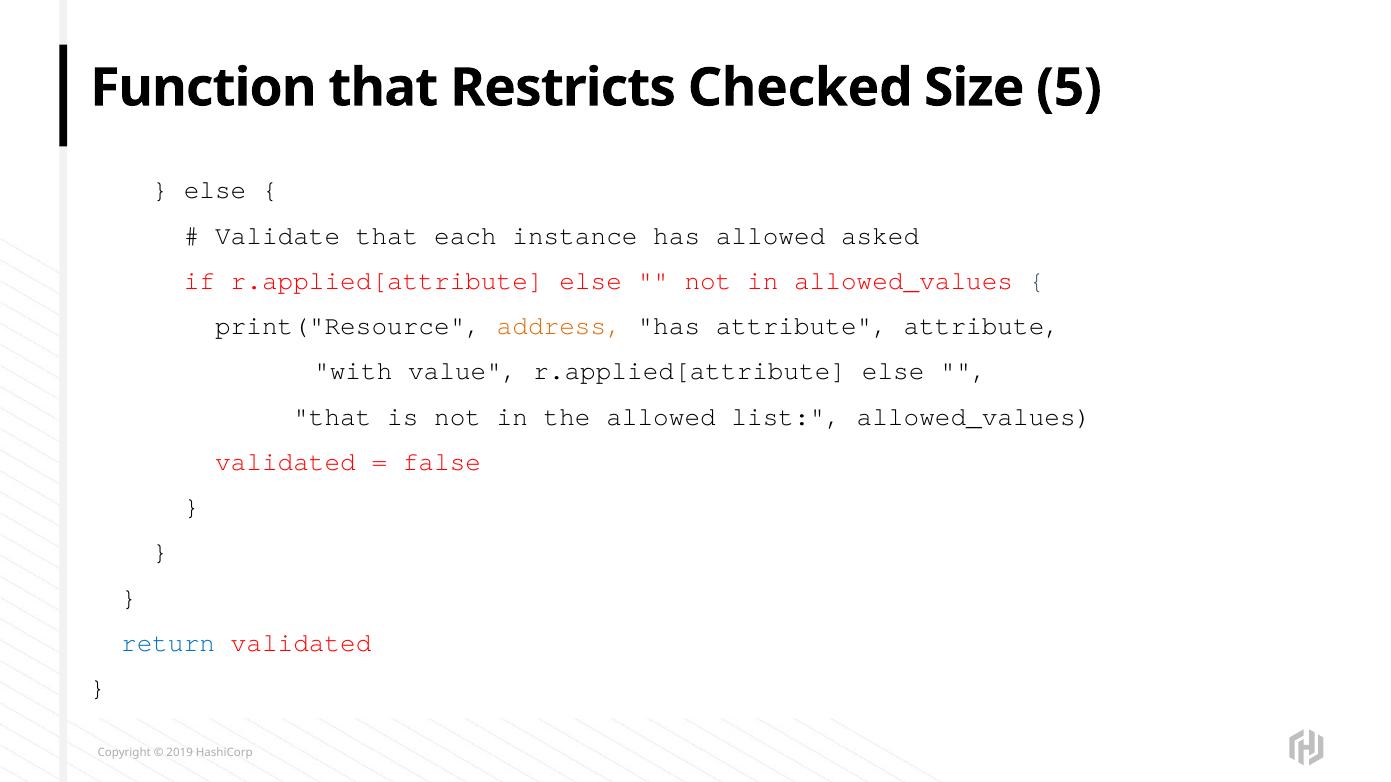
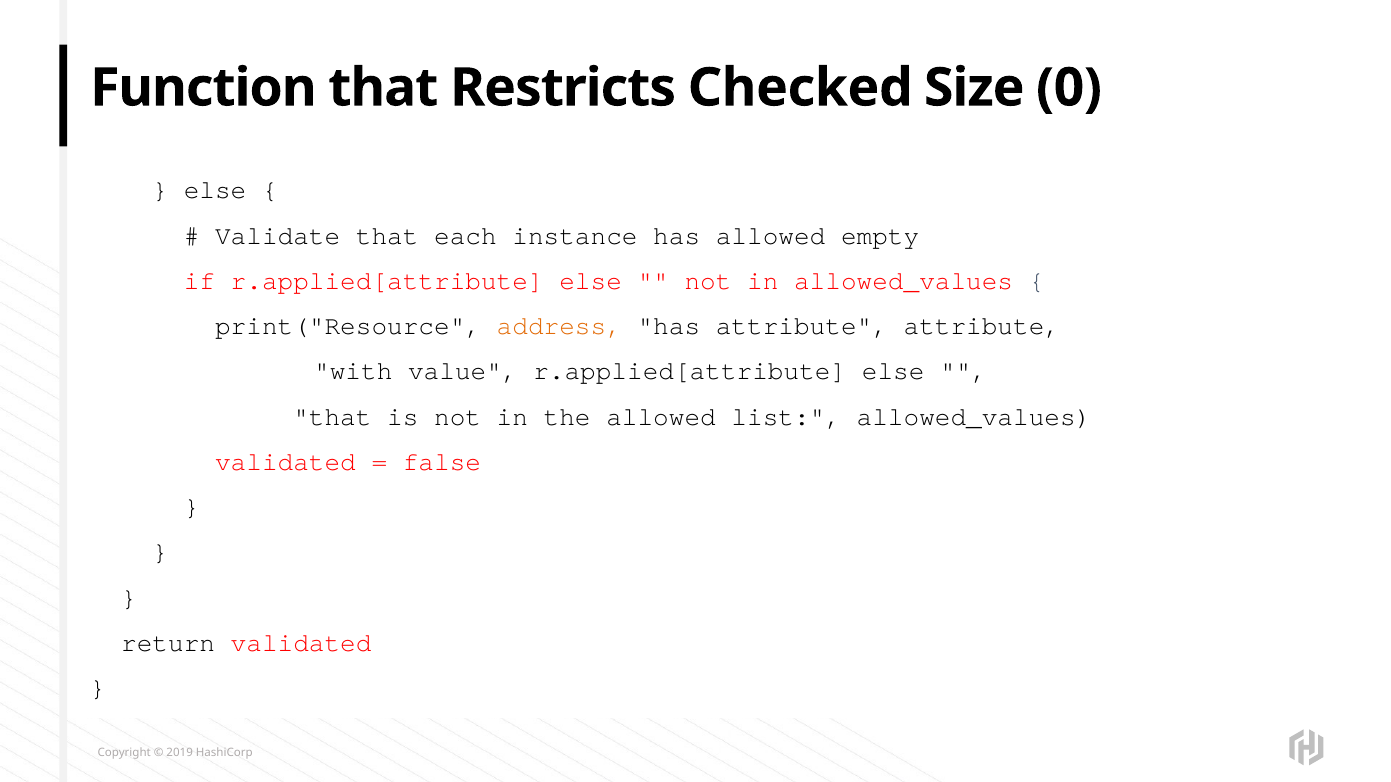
5: 5 -> 0 (1069, 88)
asked: asked -> empty (880, 236)
return colour: blue -> black (168, 643)
